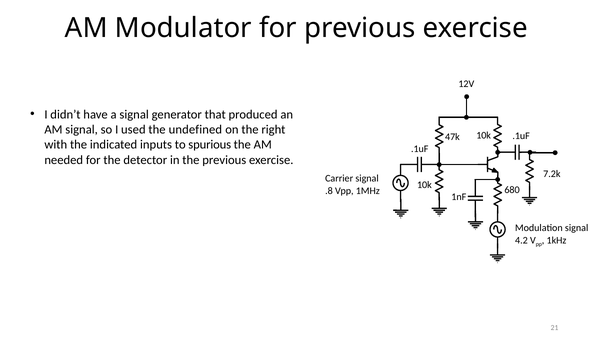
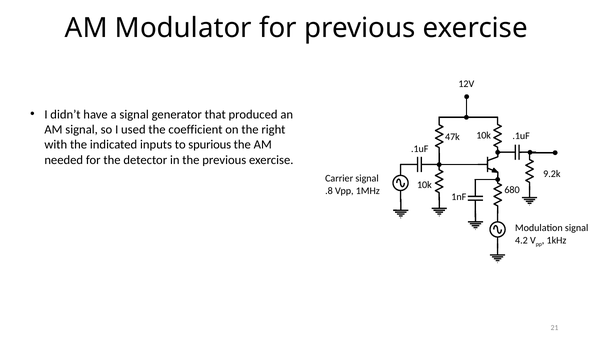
undefined: undefined -> coefficient (195, 129)
7.2k: 7.2k -> 9.2k (552, 174)
